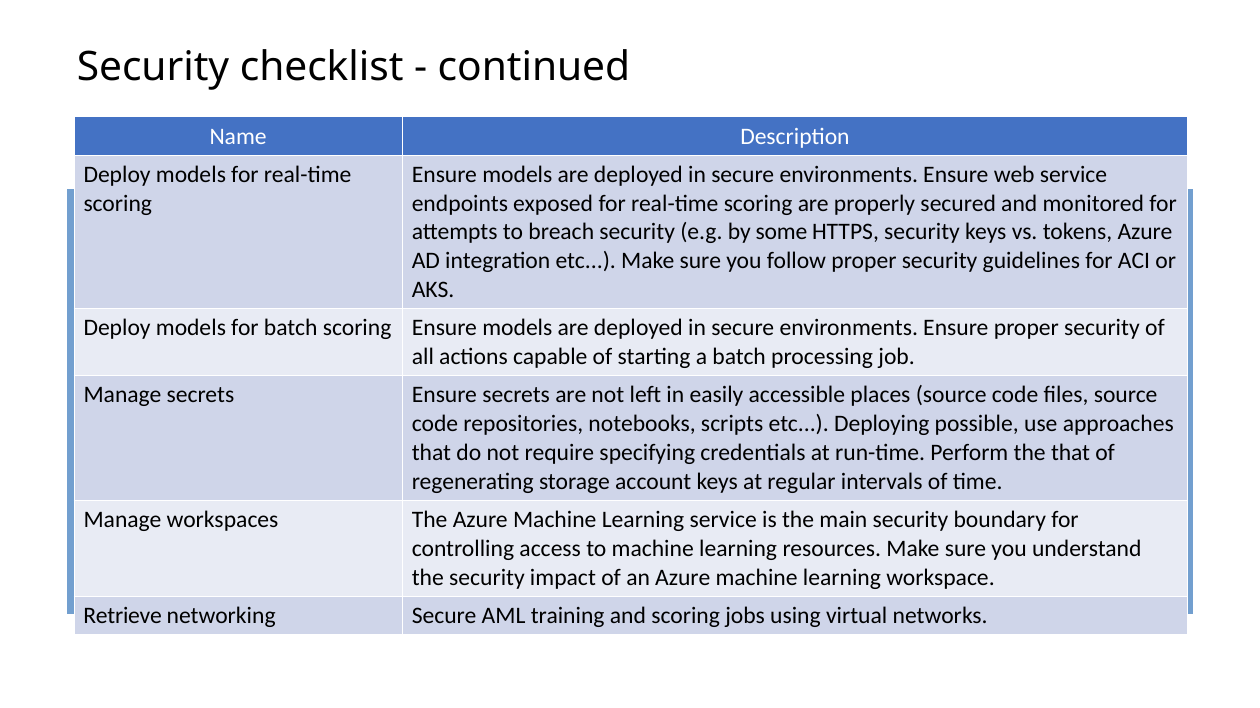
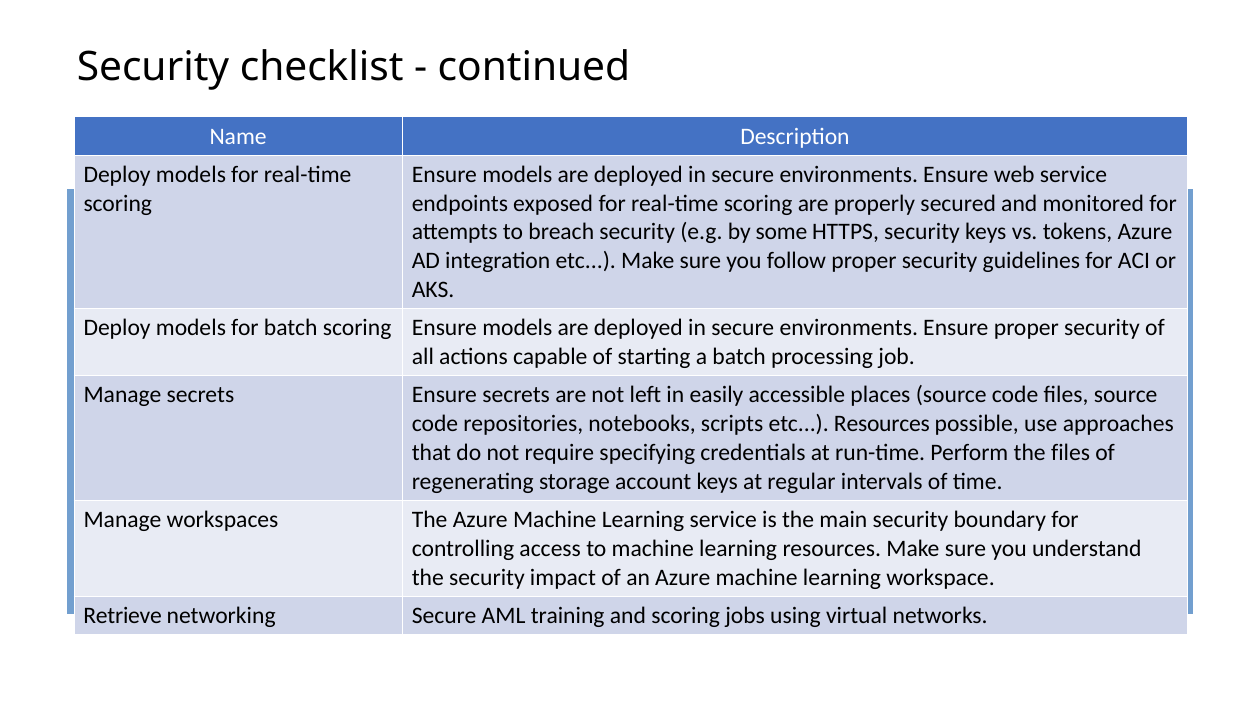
etc Deploying: Deploying -> Resources (882, 424)
the that: that -> files (1071, 453)
